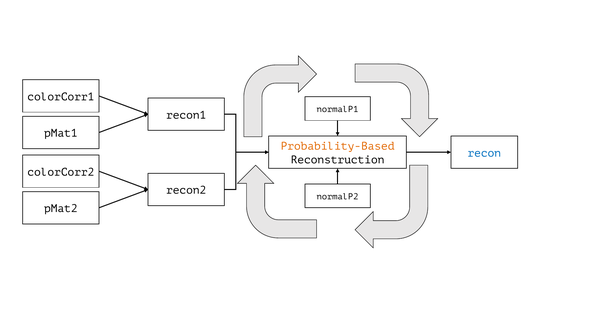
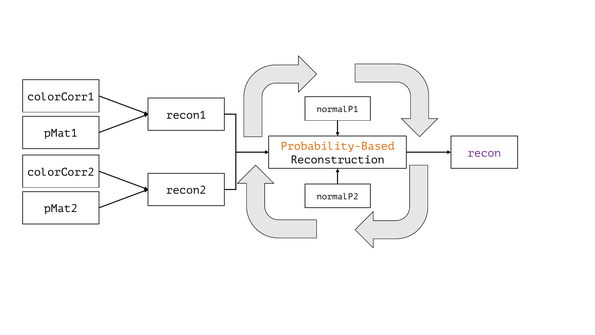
recon colour: blue -> purple (484, 153)
